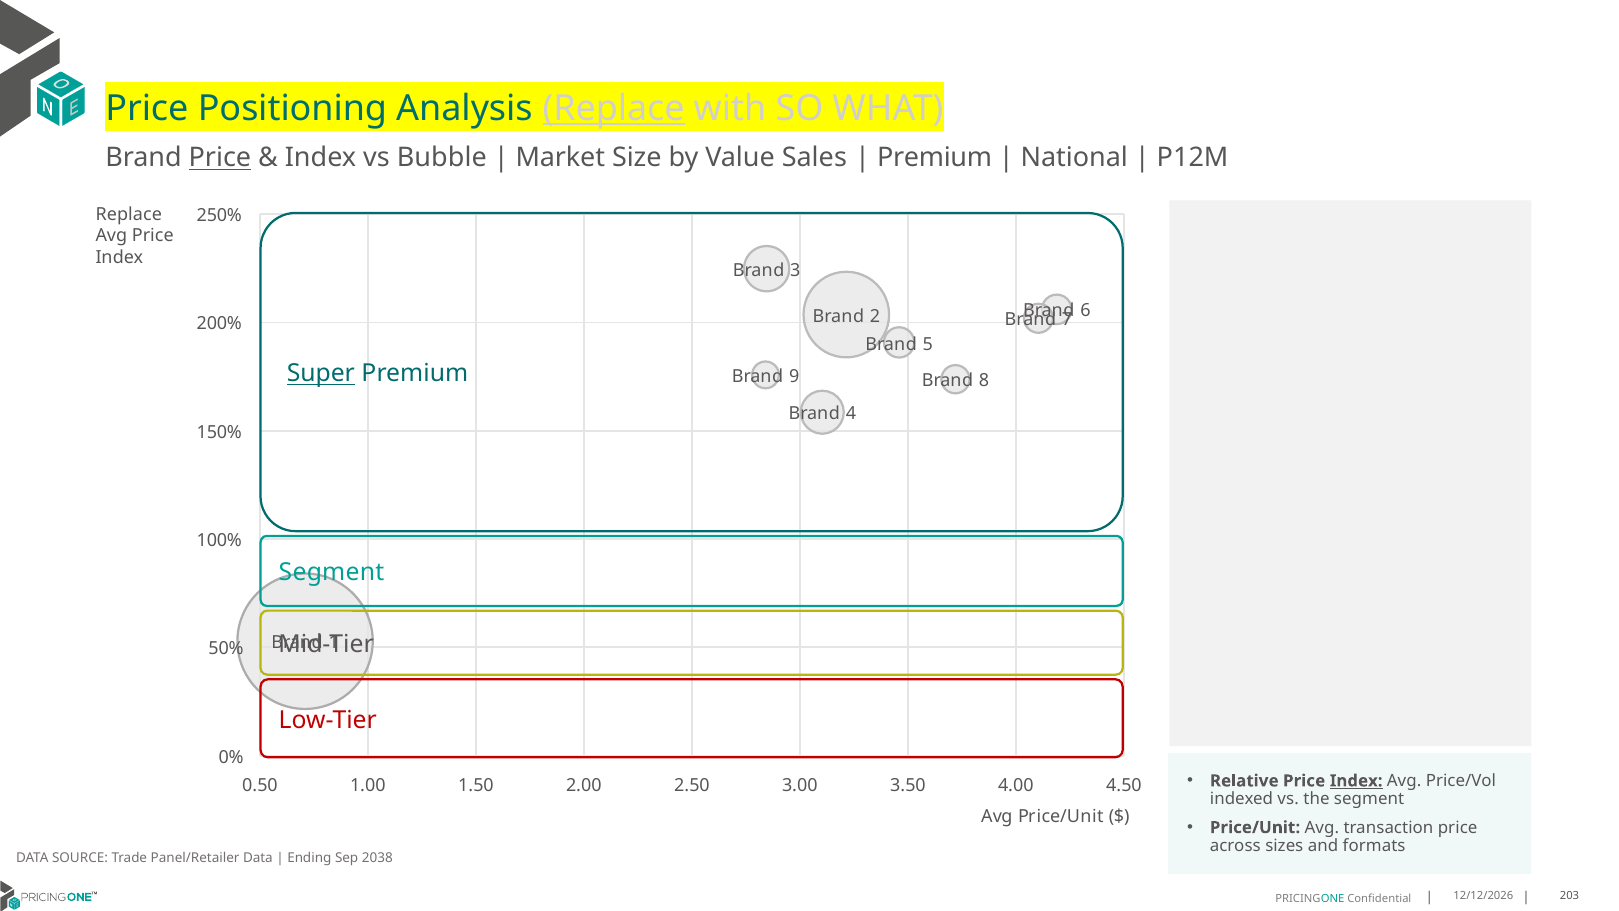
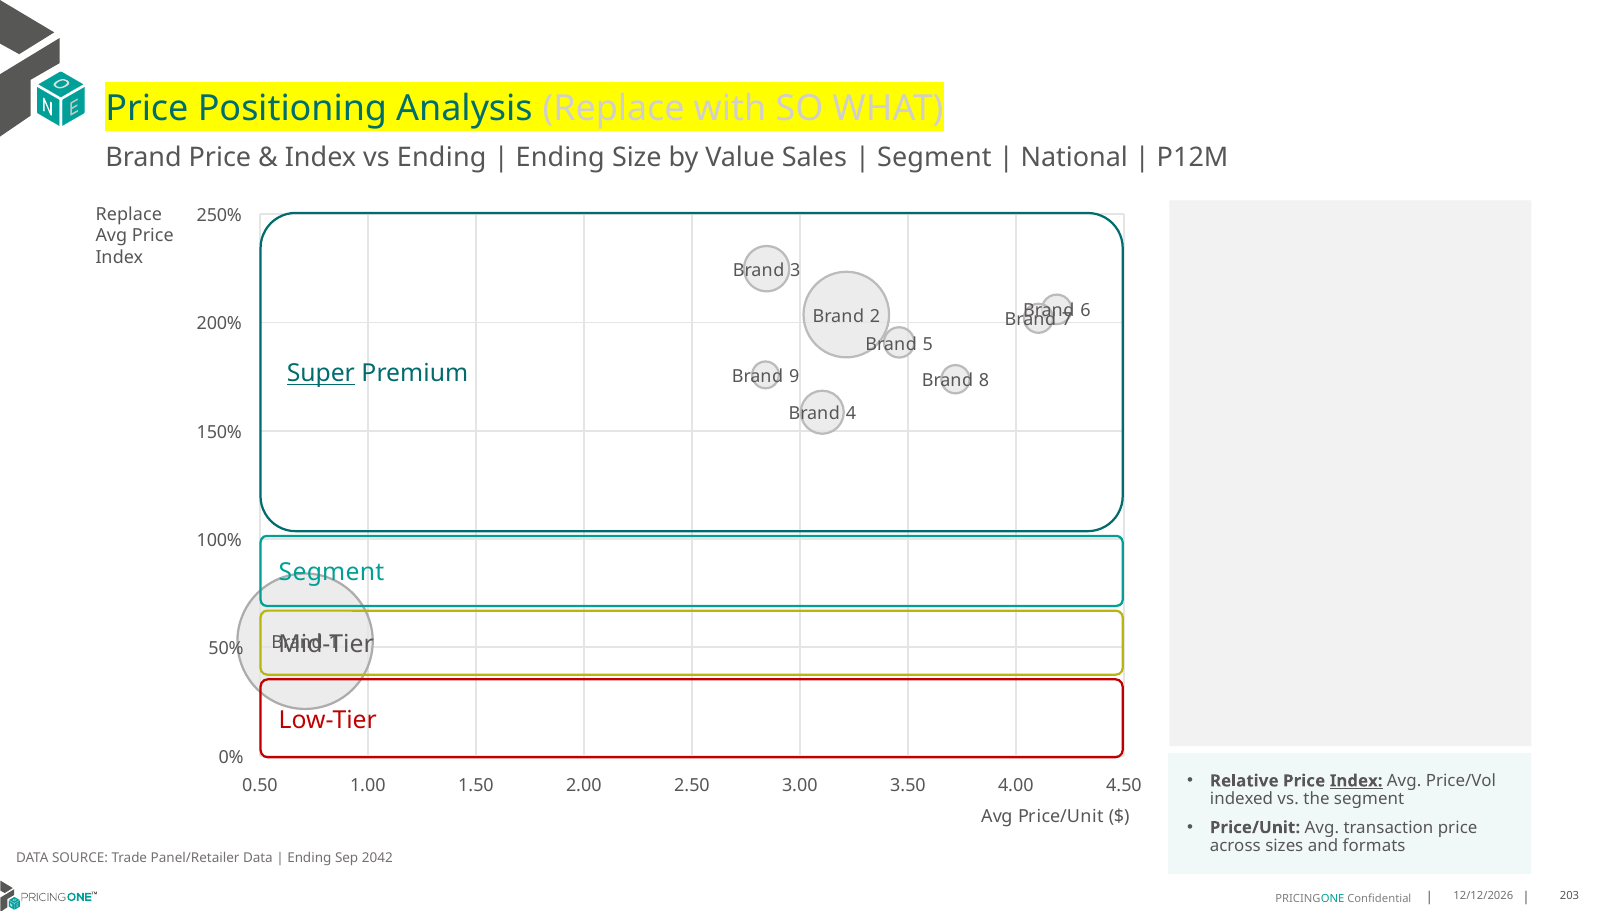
Replace underline: present -> none (614, 109)
Price underline: present -> none (220, 158)
vs Bubble: Bubble -> Ending (442, 158)
Market: Market -> Ending (560, 158)
Premium: Premium -> Segment (934, 158)
2038: 2038 -> 2042 (377, 858)
